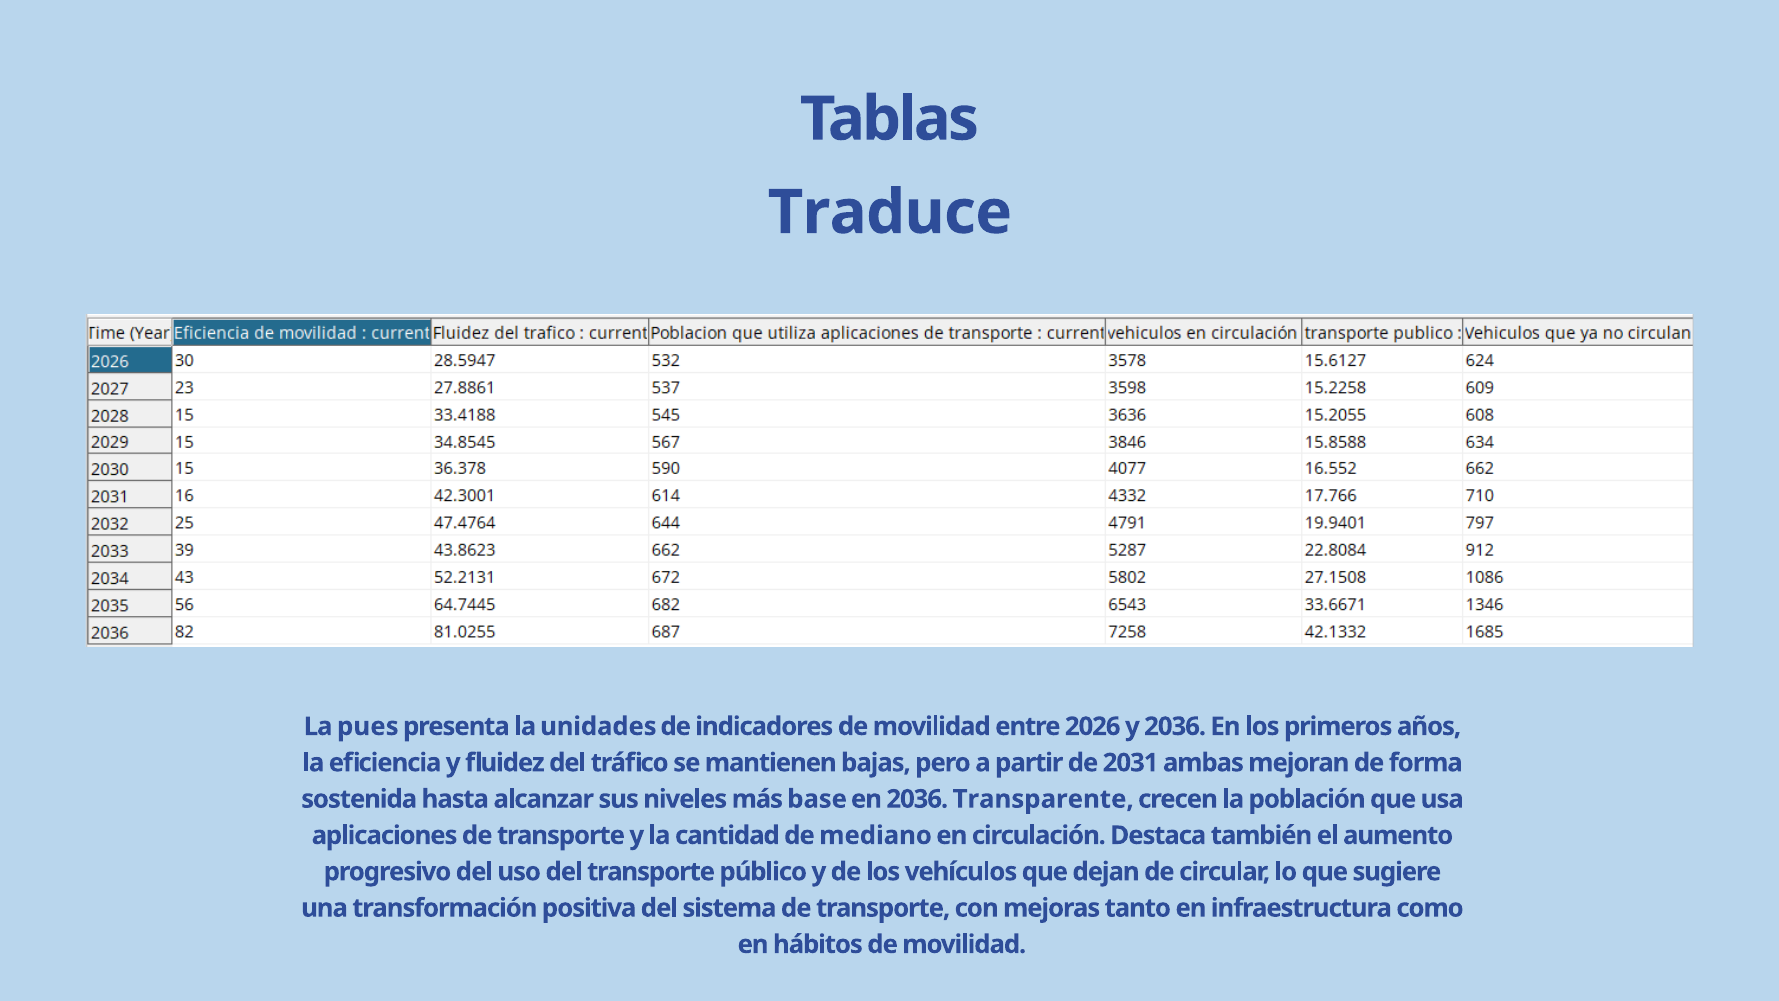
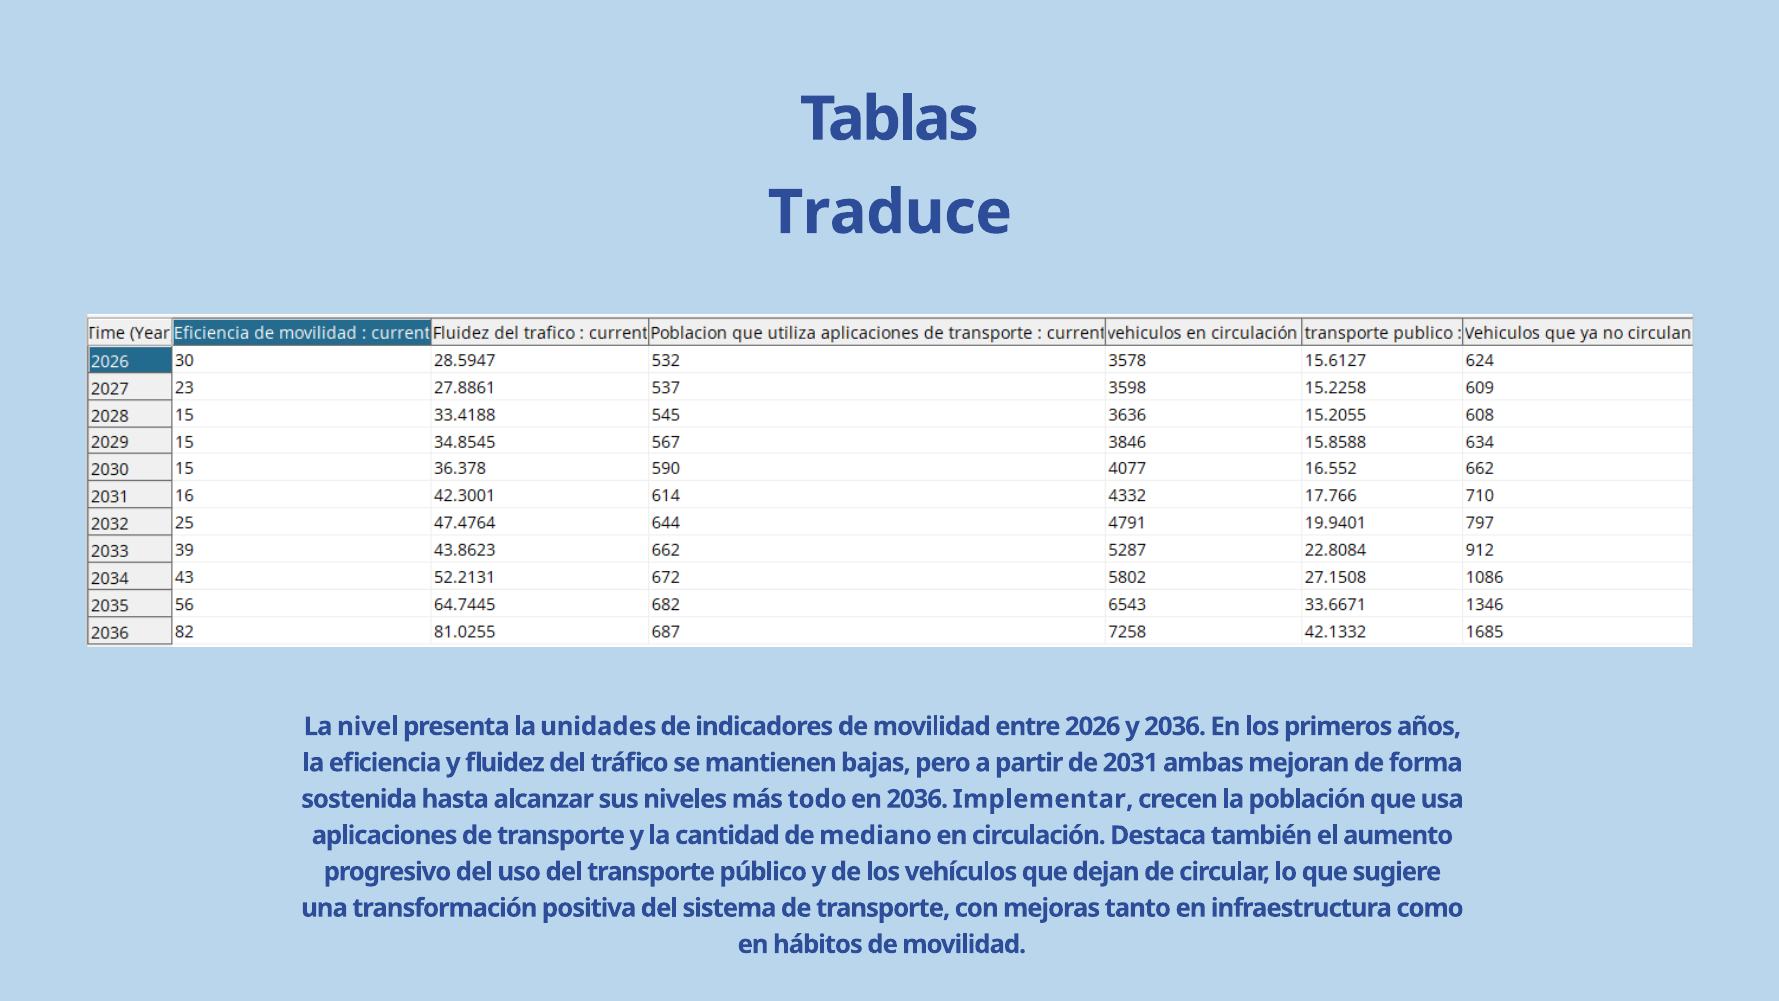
pues: pues -> nivel (368, 726)
base: base -> todo (817, 799)
Transparente: Transparente -> Implementar (1043, 799)
